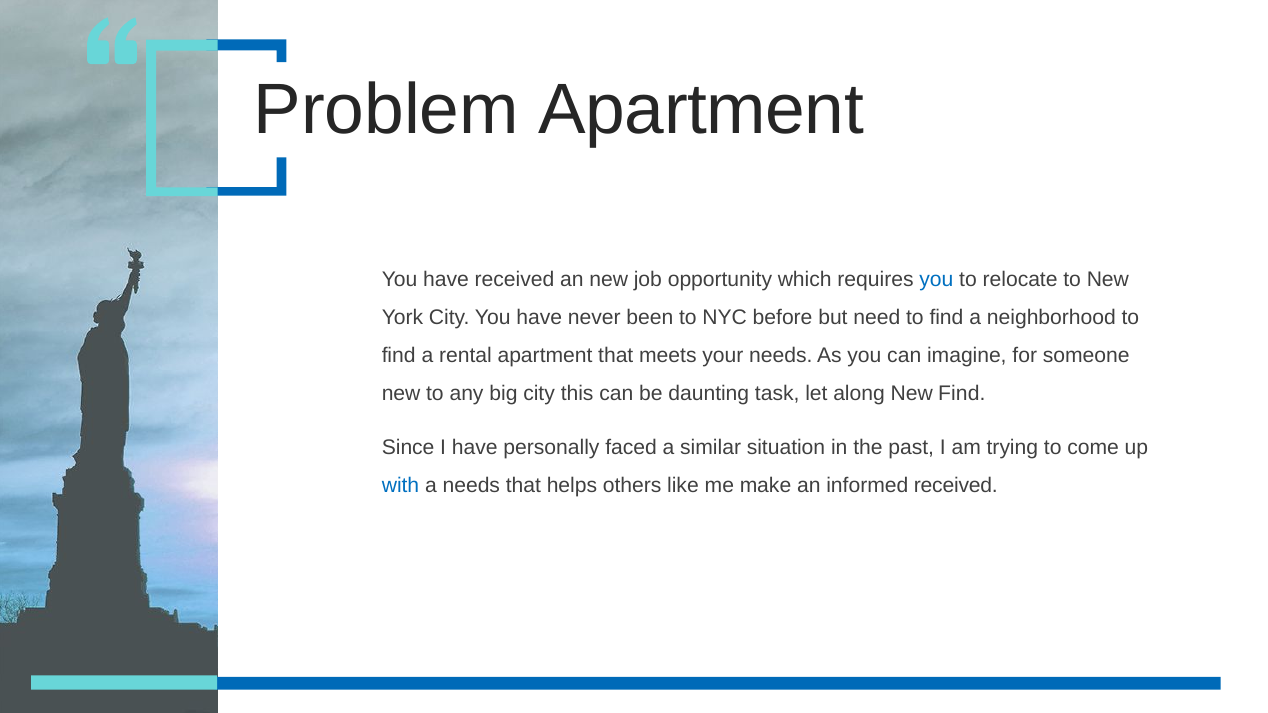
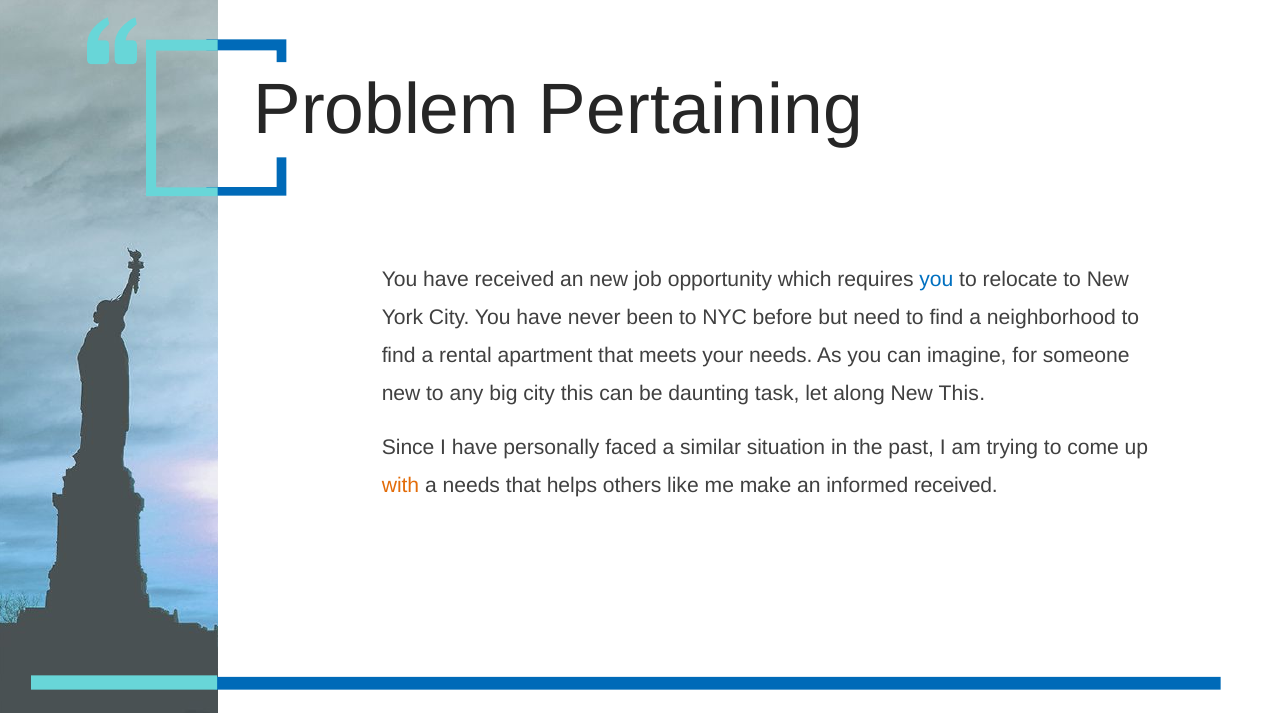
Problem Apartment: Apartment -> Pertaining (701, 110)
New Find: Find -> This (962, 394)
with colour: blue -> orange (401, 486)
